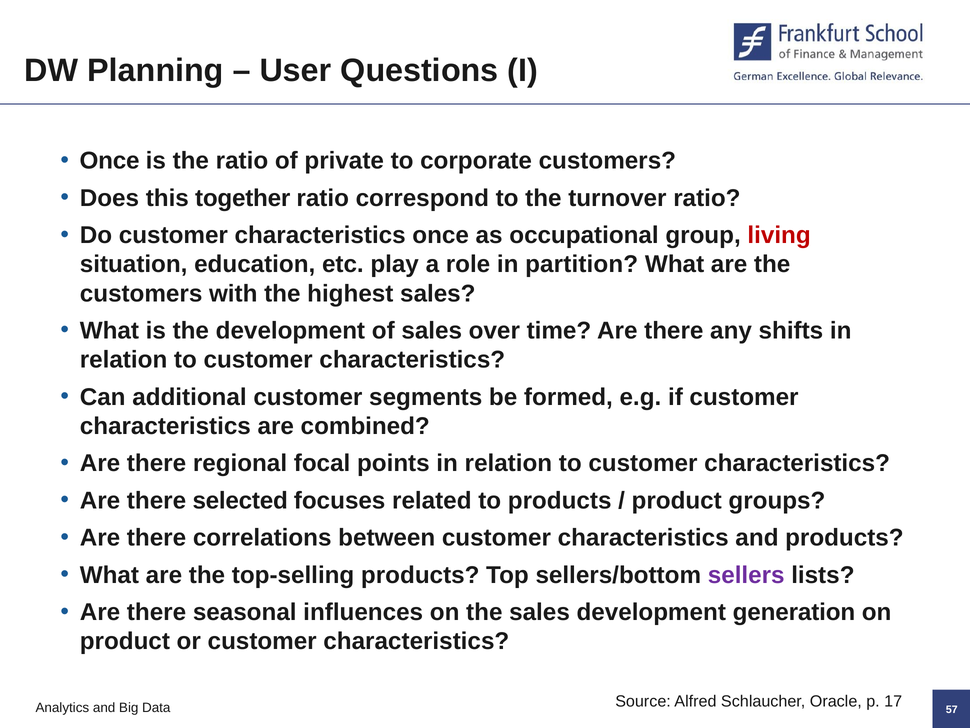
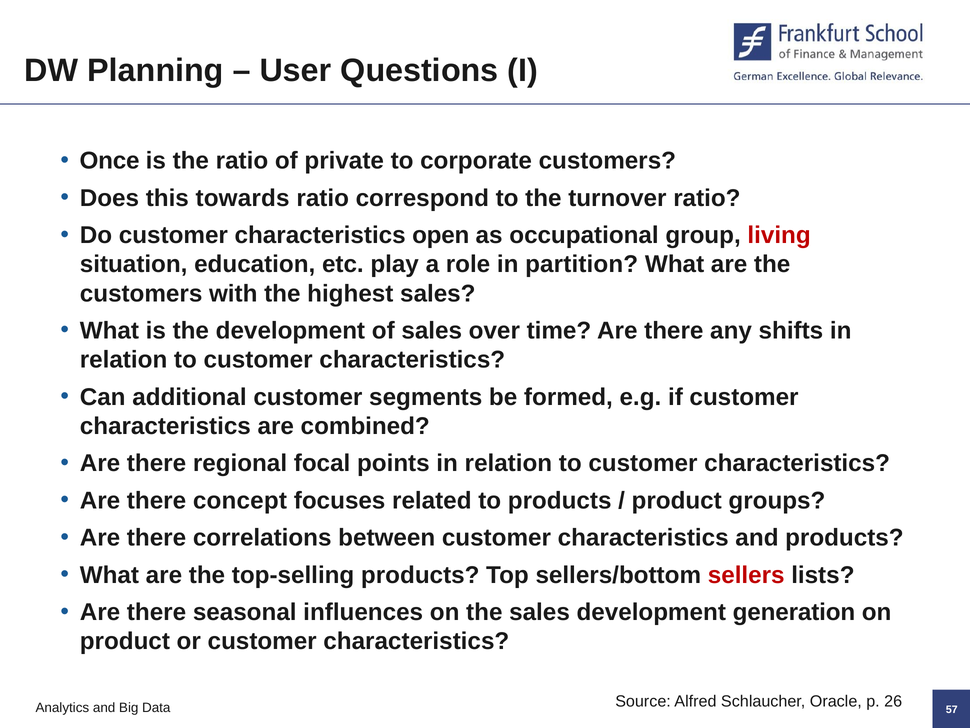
together: together -> towards (243, 198)
characteristics once: once -> open (441, 235)
selected: selected -> concept (240, 500)
sellers colour: purple -> red (746, 575)
17: 17 -> 26 (893, 701)
